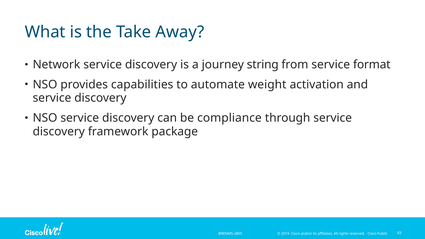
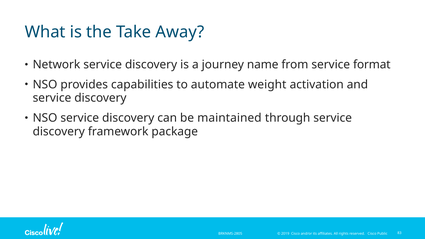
string: string -> name (263, 65)
compliance: compliance -> maintained (229, 118)
